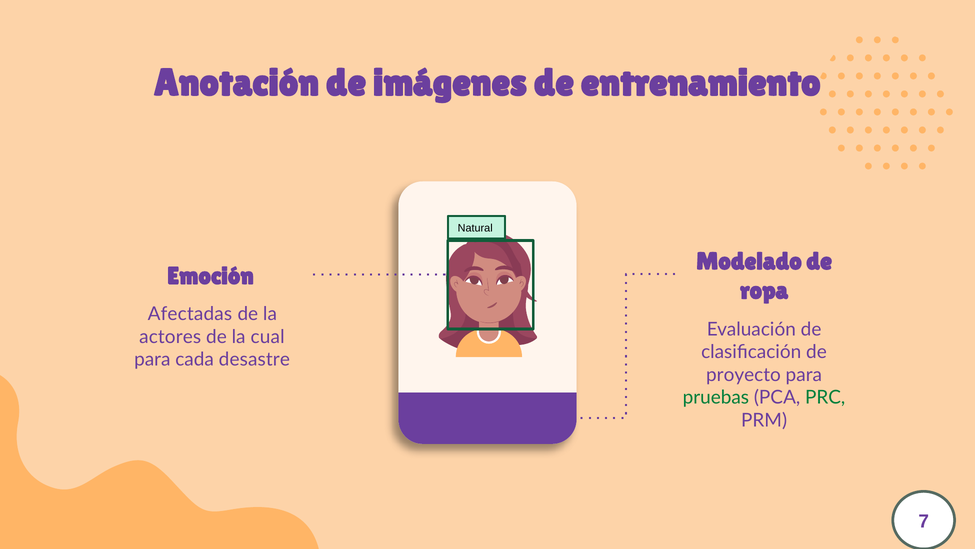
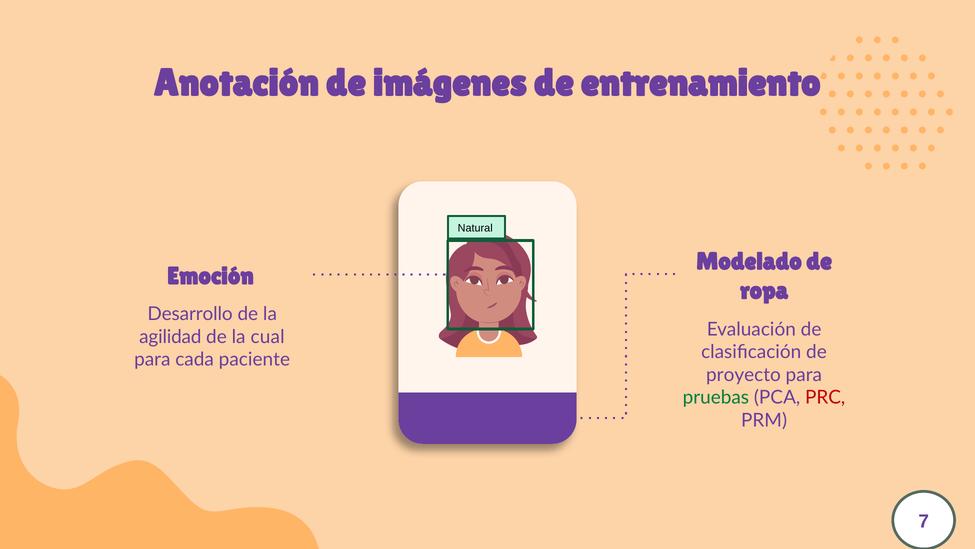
Afectadas: Afectadas -> Desarrollo (190, 314)
actores: actores -> agilidad (170, 337)
desastre: desastre -> paciente (254, 359)
PRC colour: green -> red (825, 397)
